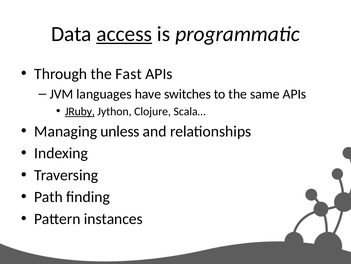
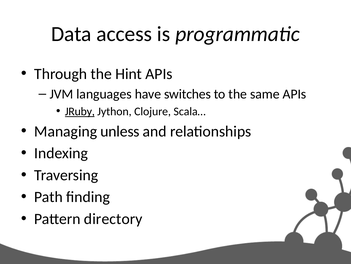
access underline: present -> none (124, 34)
Fast: Fast -> Hint (129, 74)
instances: instances -> directory (113, 218)
